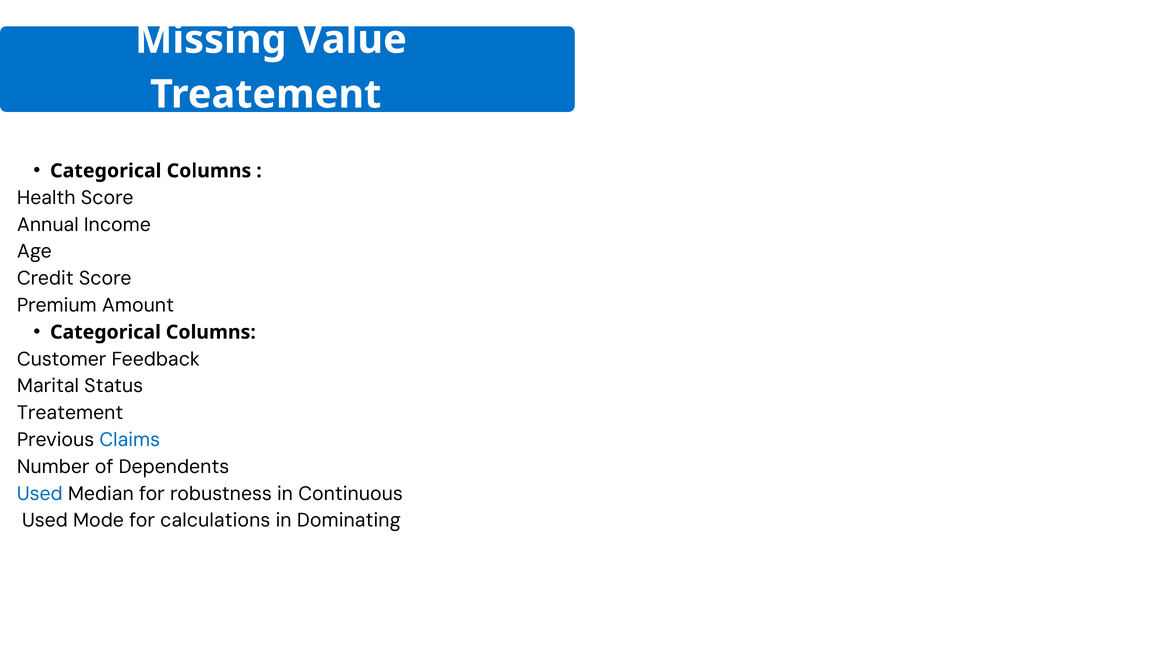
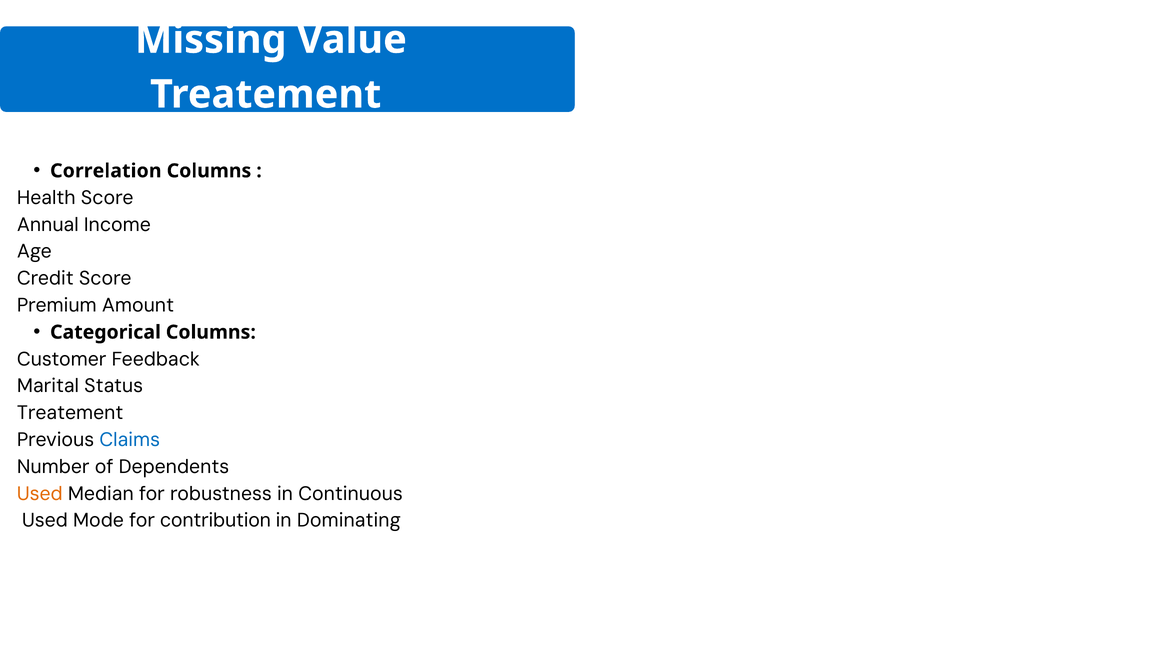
Categorical: Categorical -> Correlation (106, 171)
Used colour: blue -> orange (40, 493)
calculations: calculations -> contribution (215, 520)
